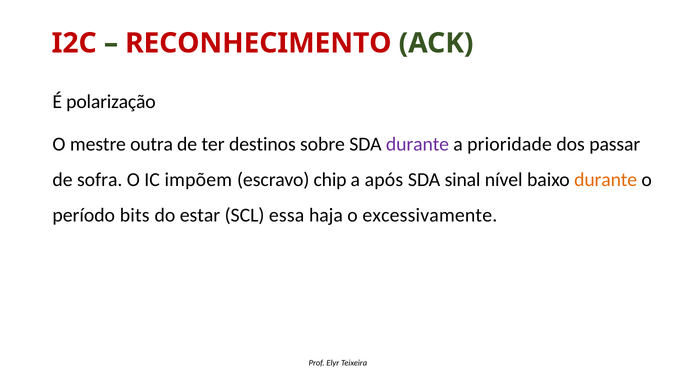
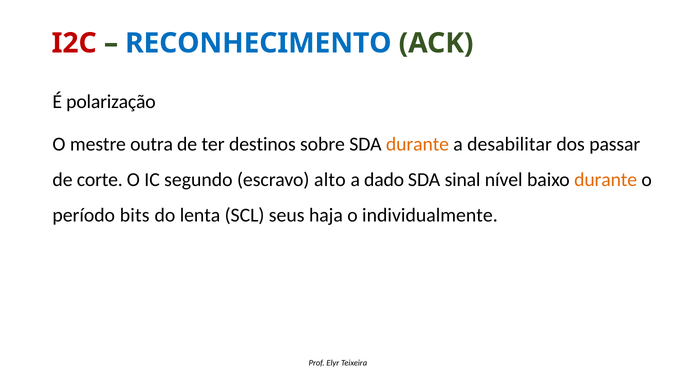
RECONHECIMENTO colour: red -> blue (258, 43)
durante colour: purple -> orange (418, 144)
prioridade: prioridade -> desabilitar (510, 144)
sofra: sofra -> corte (100, 180)
impõem: impõem -> segundo (198, 180)
chip: chip -> alto (330, 180)
após: após -> dado (384, 180)
estar: estar -> lenta (200, 215)
essa: essa -> seus (287, 215)
excessivamente: excessivamente -> individualmente (430, 215)
